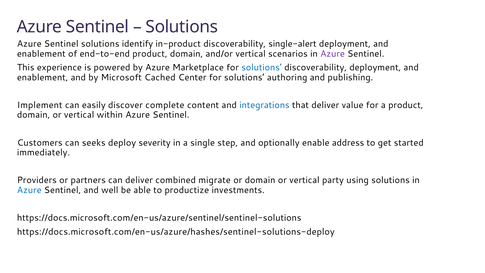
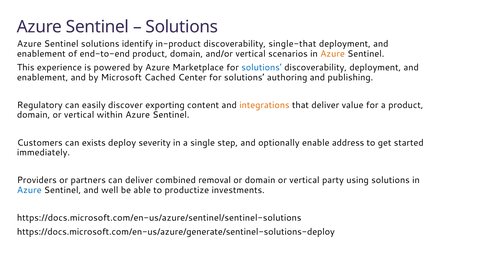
single-alert: single-alert -> single-that (292, 44)
Azure colour: purple -> orange (333, 54)
Implement: Implement -> Regulatory (40, 105)
complete: complete -> exporting (165, 105)
integrations colour: blue -> orange (264, 105)
seeks: seeks -> exists (94, 143)
migrate: migrate -> removal (215, 180)
https://docs.microsoft.com/en-us/azure/hashes/sentinel-solutions-deploy: https://docs.microsoft.com/en-us/azure/hashes/sentinel-solutions-deploy -> https://docs.microsoft.com/en-us/azure/generate/sentinel-solutions-deploy (176, 232)
